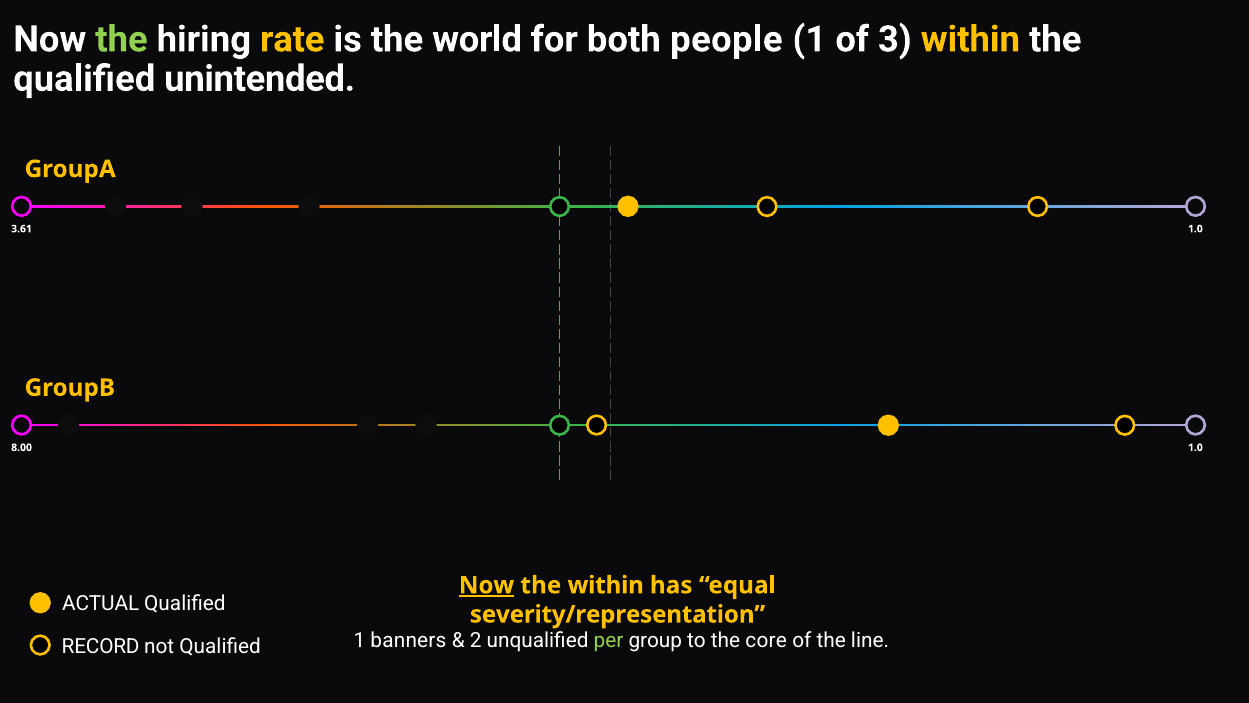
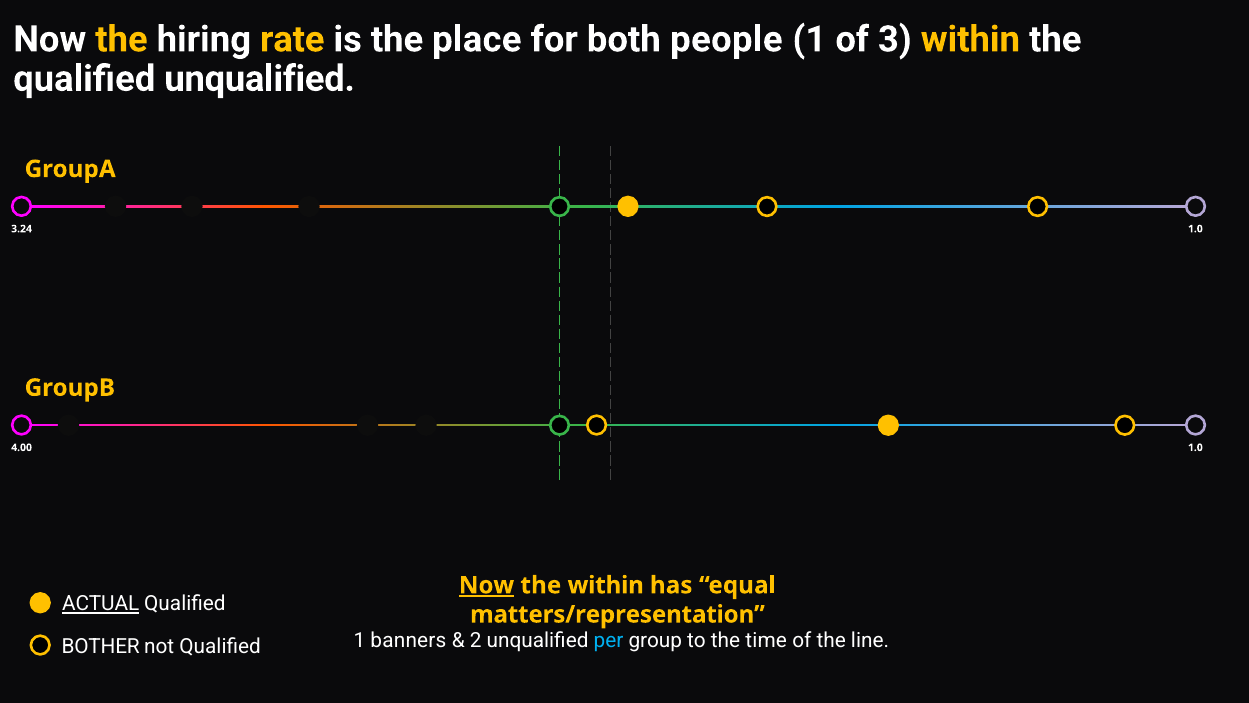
the colour: light green -> yellow (121, 39)
world: world -> place (477, 39)
qualified unintended: unintended -> unqualified (260, 79)
3.61: 3.61 -> 3.24 (22, 229)
8.00: 8.00 -> 4.00 (22, 447)
ACTUAL underline: none -> present (101, 604)
severity/representation: severity/representation -> matters/representation (617, 614)
per colour: light green -> light blue (609, 640)
core: core -> time (766, 640)
RECORD: RECORD -> BOTHER (101, 646)
